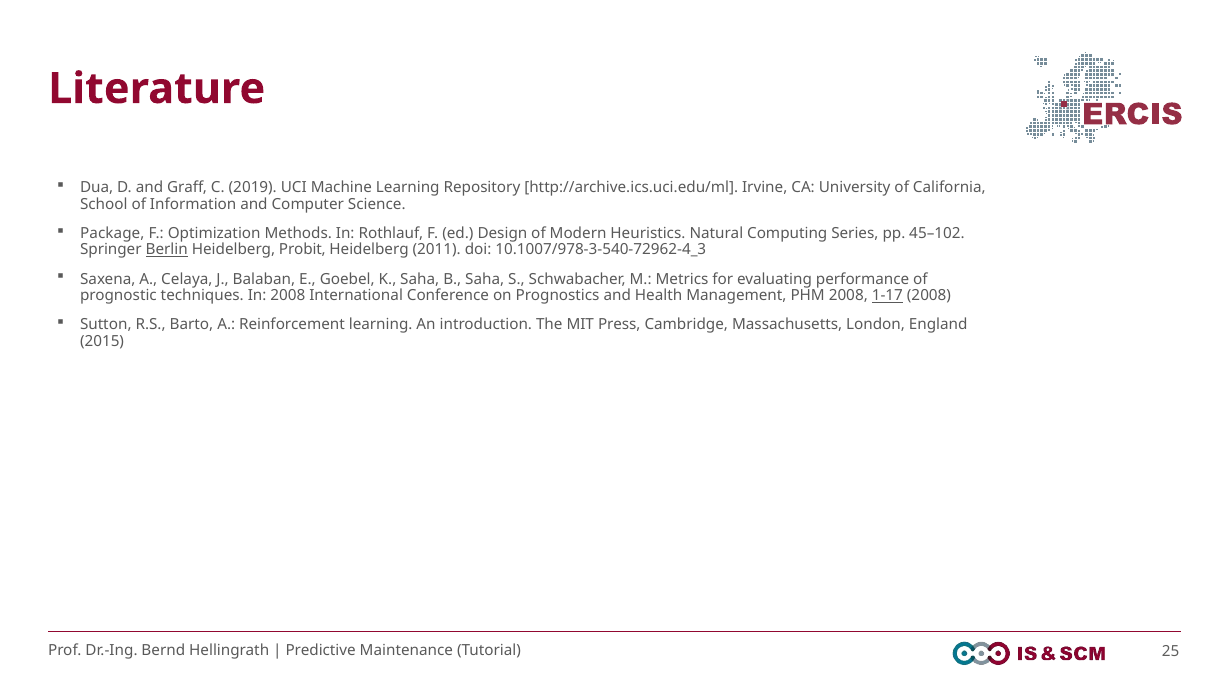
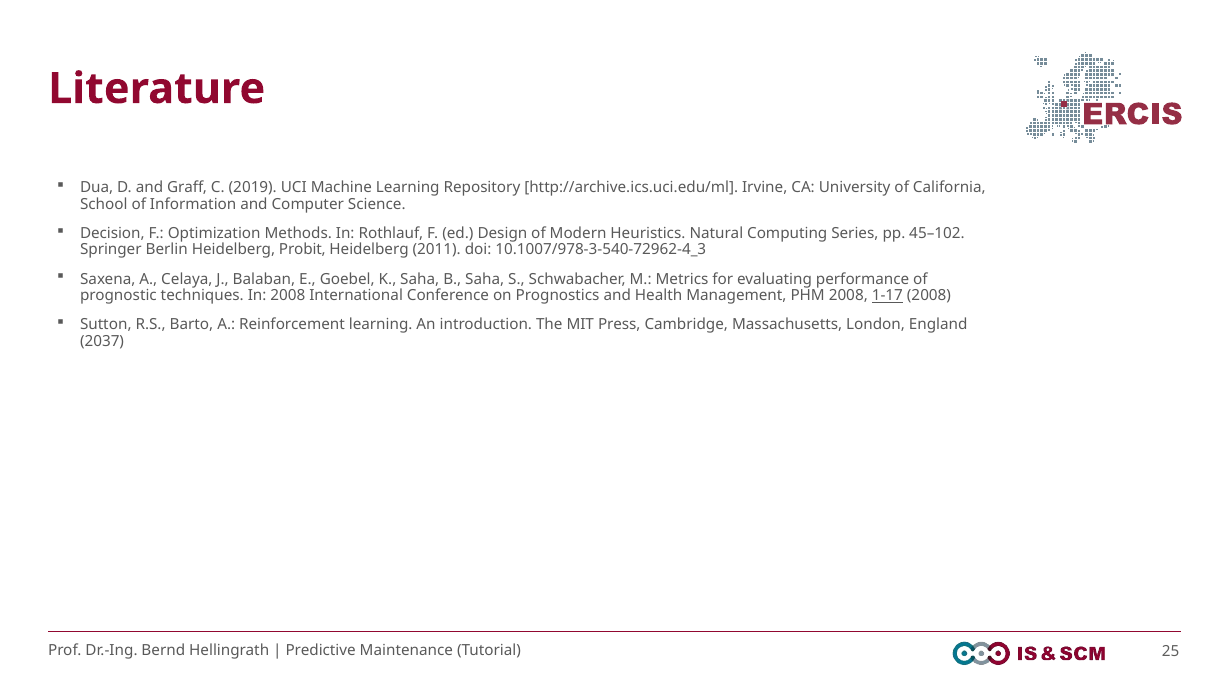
Package: Package -> Decision (112, 233)
Berlin underline: present -> none (167, 250)
2015: 2015 -> 2037 (102, 341)
